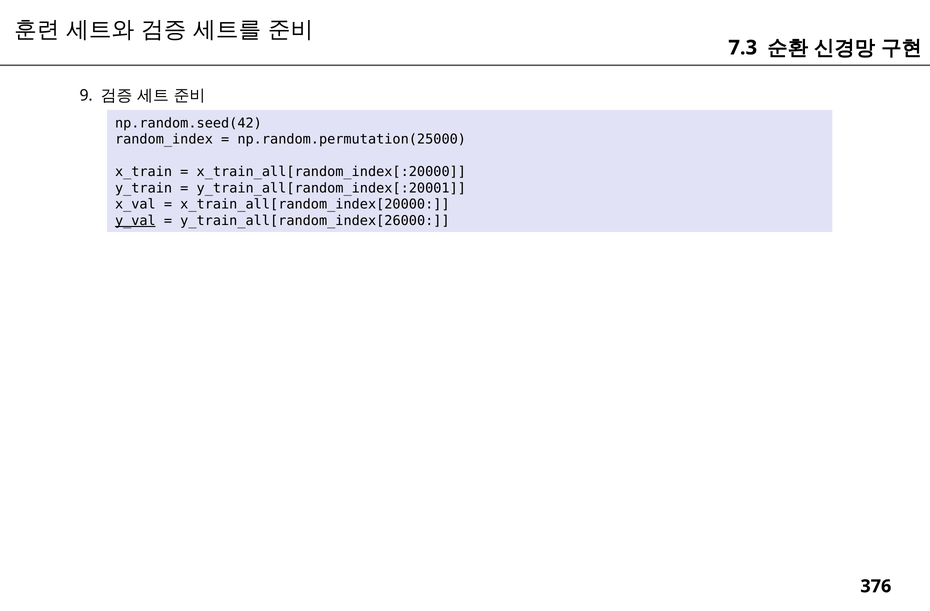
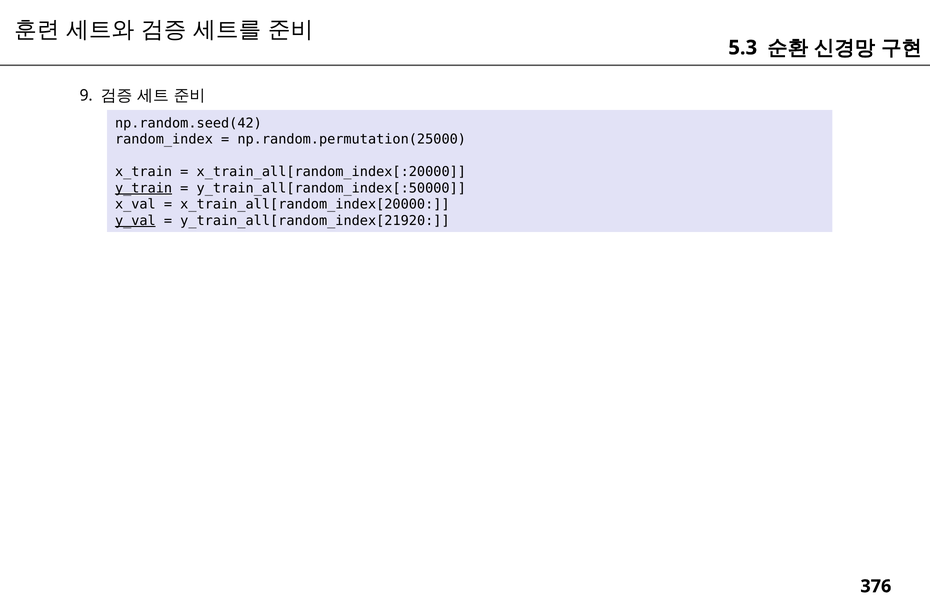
7.3: 7.3 -> 5.3 (743, 48)
y_train underline: none -> present (144, 188)
y_train_all[random_index[:20001: y_train_all[random_index[:20001 -> y_train_all[random_index[:50000 (331, 188)
y_train_all[random_index[26000: y_train_all[random_index[26000 -> y_train_all[random_index[21920 (315, 221)
